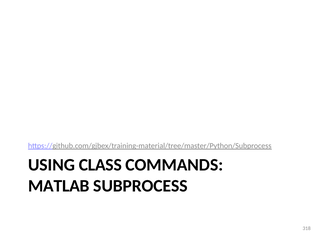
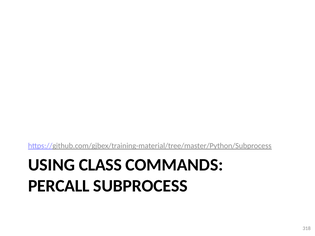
MATLAB: MATLAB -> PERCALL (59, 186)
